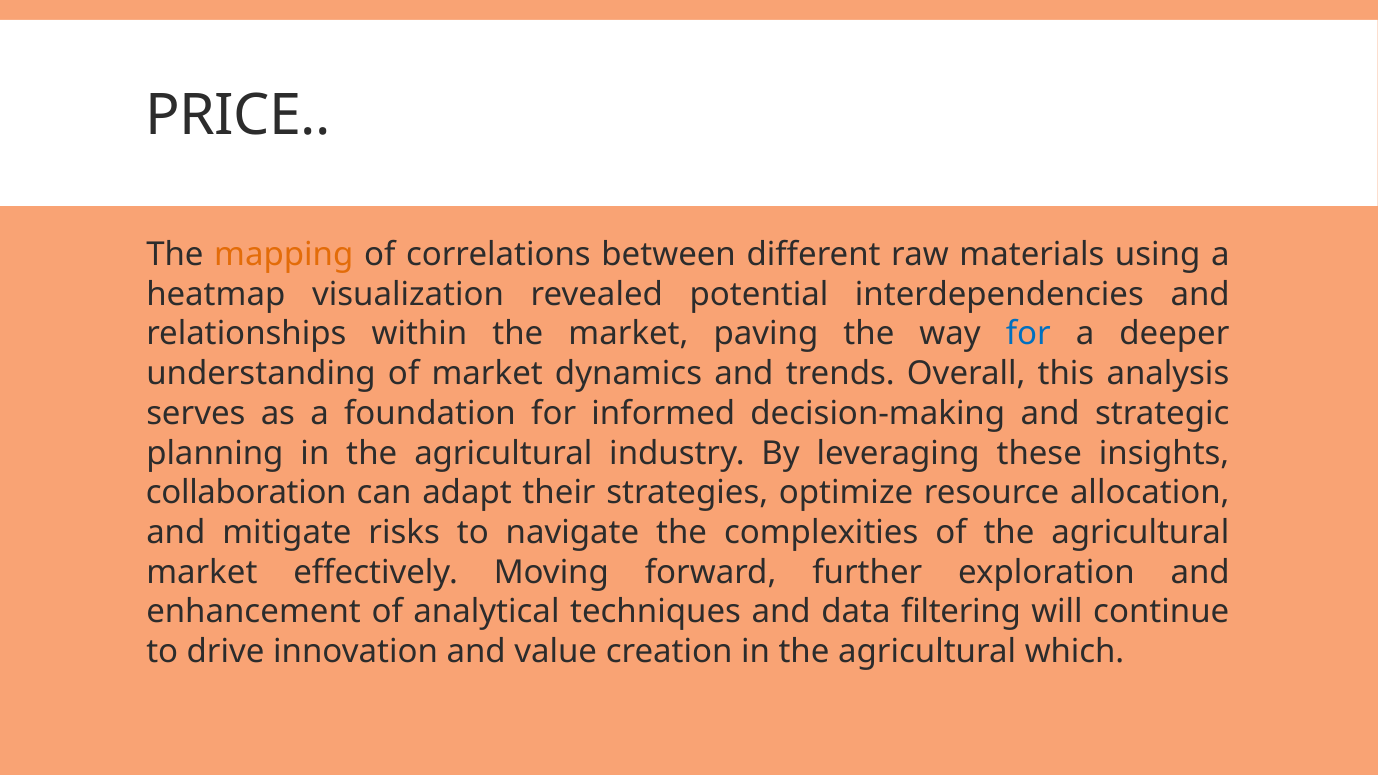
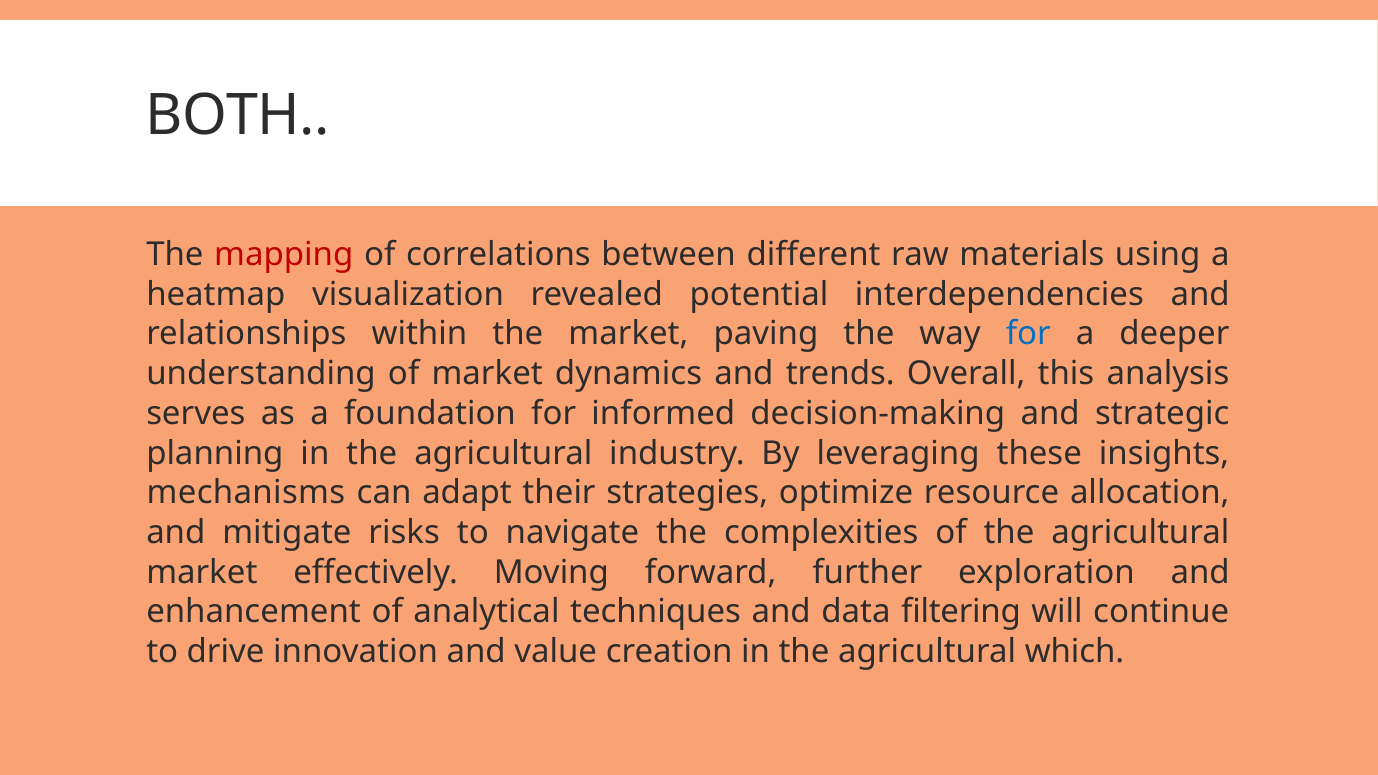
PRICE: PRICE -> BOTH (238, 116)
mapping colour: orange -> red (284, 255)
collaboration: collaboration -> mechanisms (246, 493)
